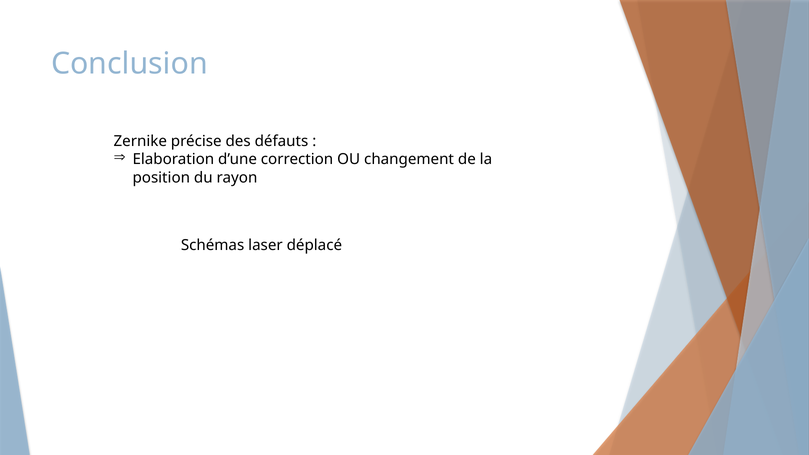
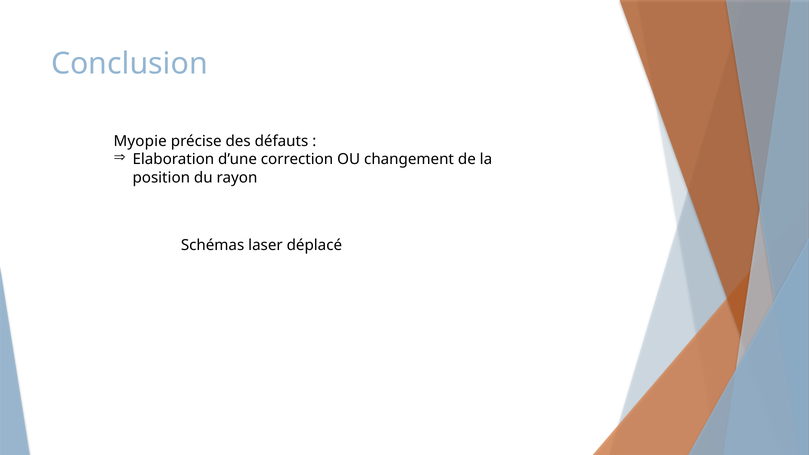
Zernike: Zernike -> Myopie (140, 141)
